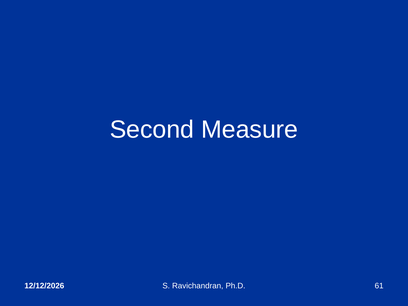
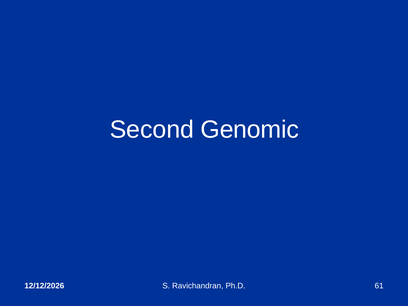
Measure: Measure -> Genomic (250, 130)
